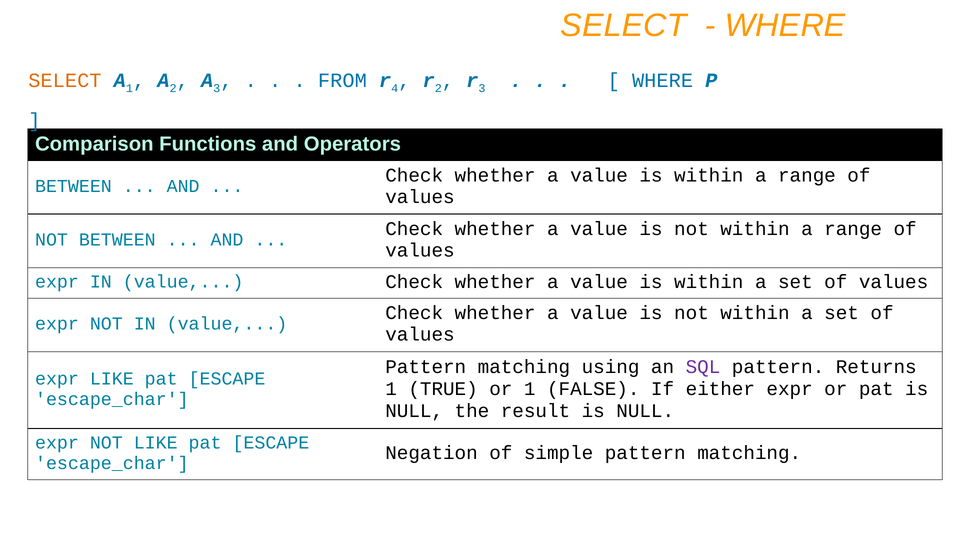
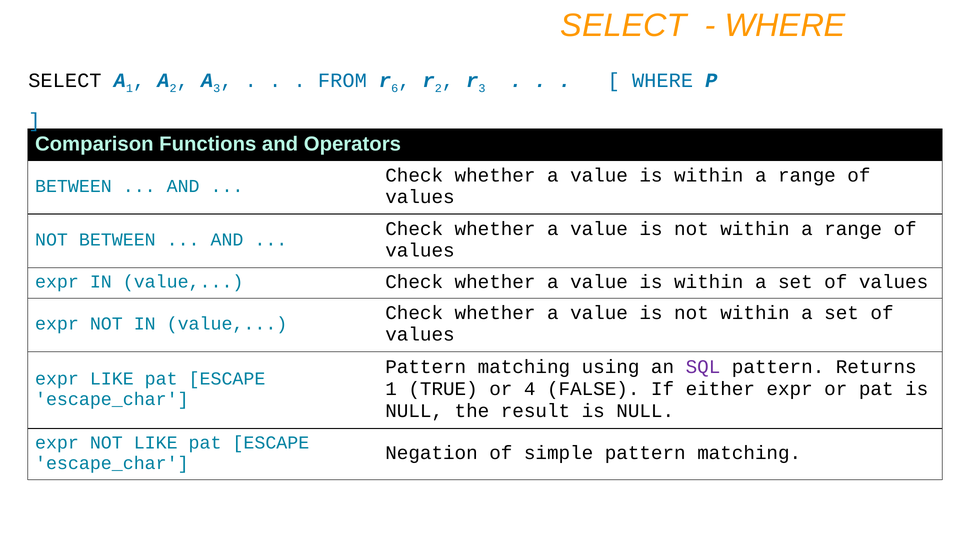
SELECT colour: orange -> black (65, 80)
4: 4 -> 6 (395, 88)
or 1: 1 -> 4 (530, 389)
